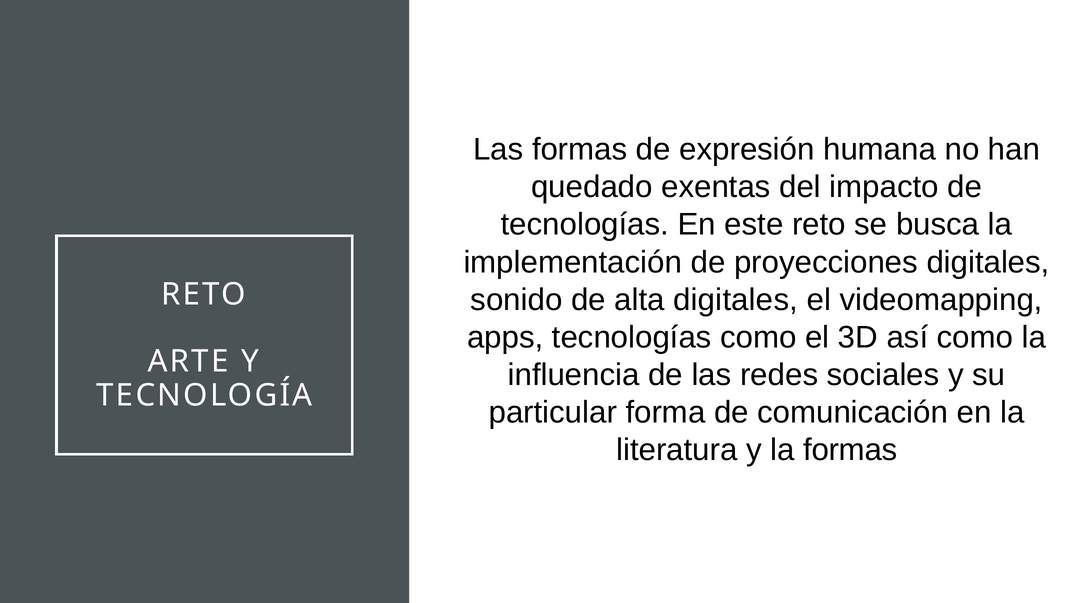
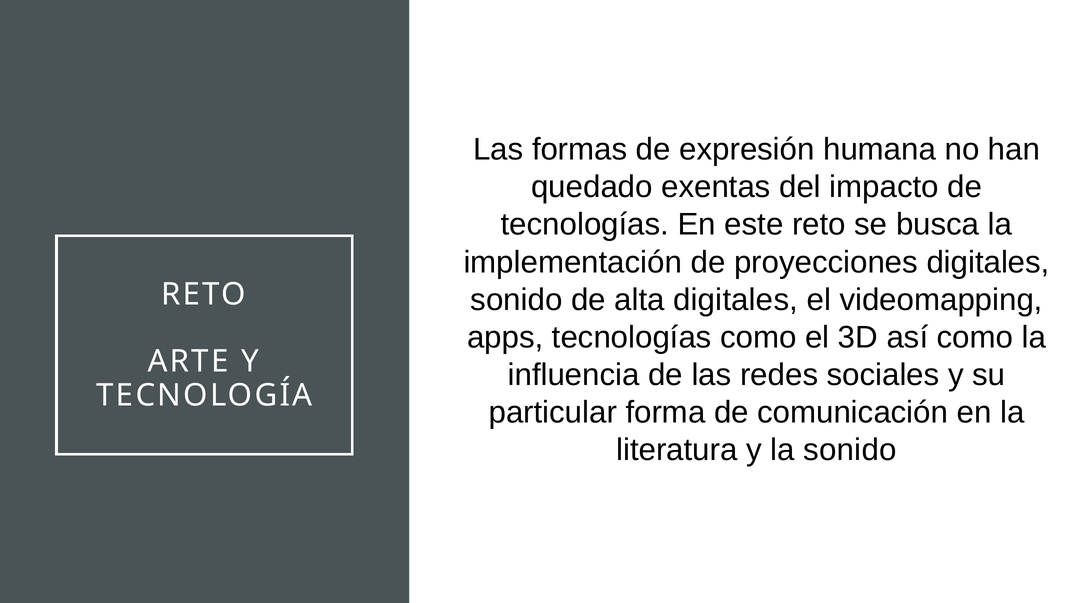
la formas: formas -> sonido (850, 450)
